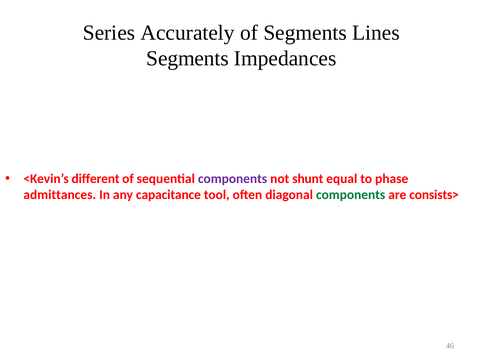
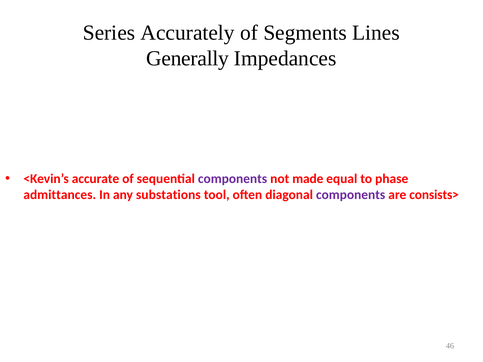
Segments: Segments -> Generally (188, 59)
different: different -> accurate (96, 179)
shunt: shunt -> made (308, 179)
capacitance: capacitance -> substations (168, 195)
components colour: green -> purple (351, 195)
